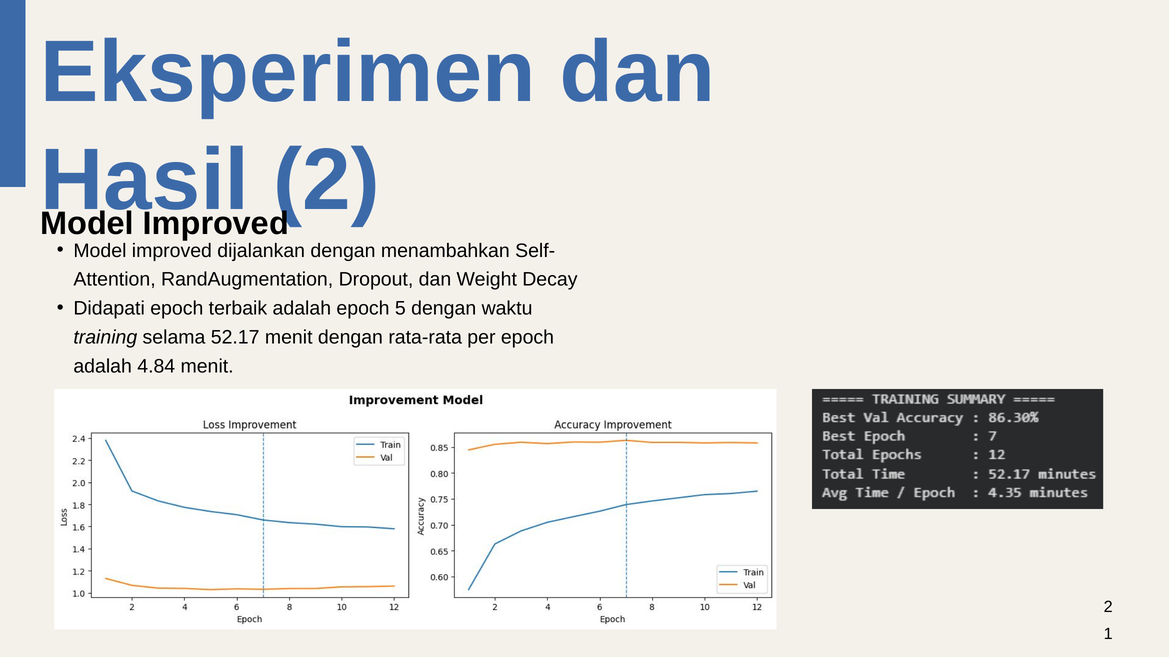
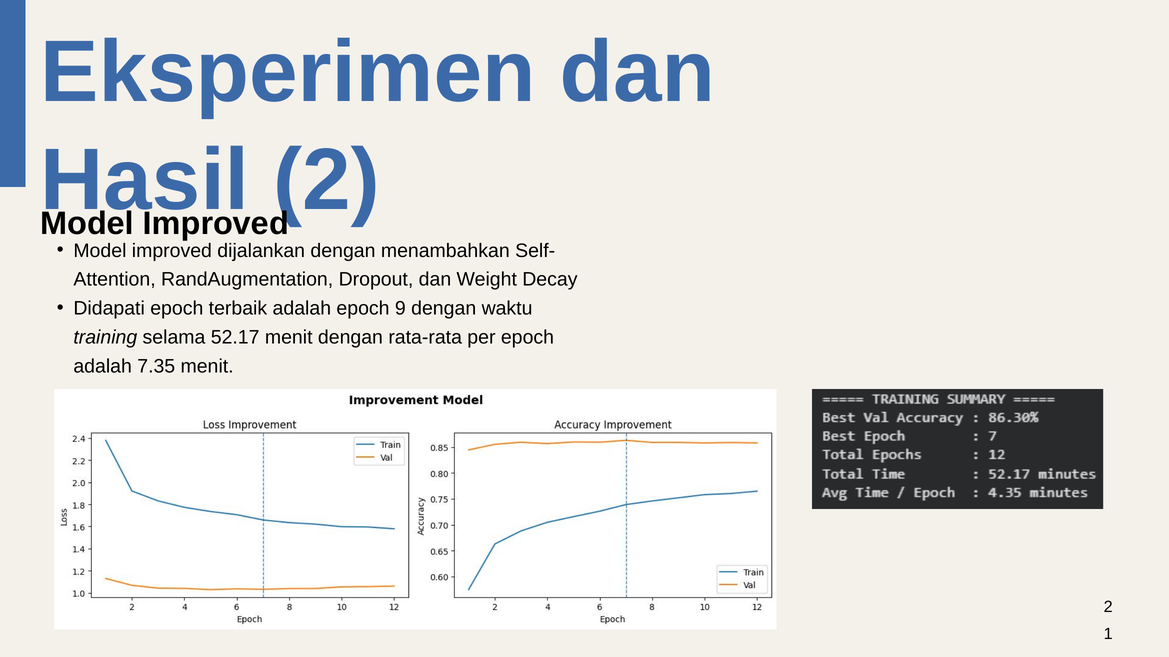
5: 5 -> 9 (400, 309)
4.84: 4.84 -> 7.35 (156, 367)
